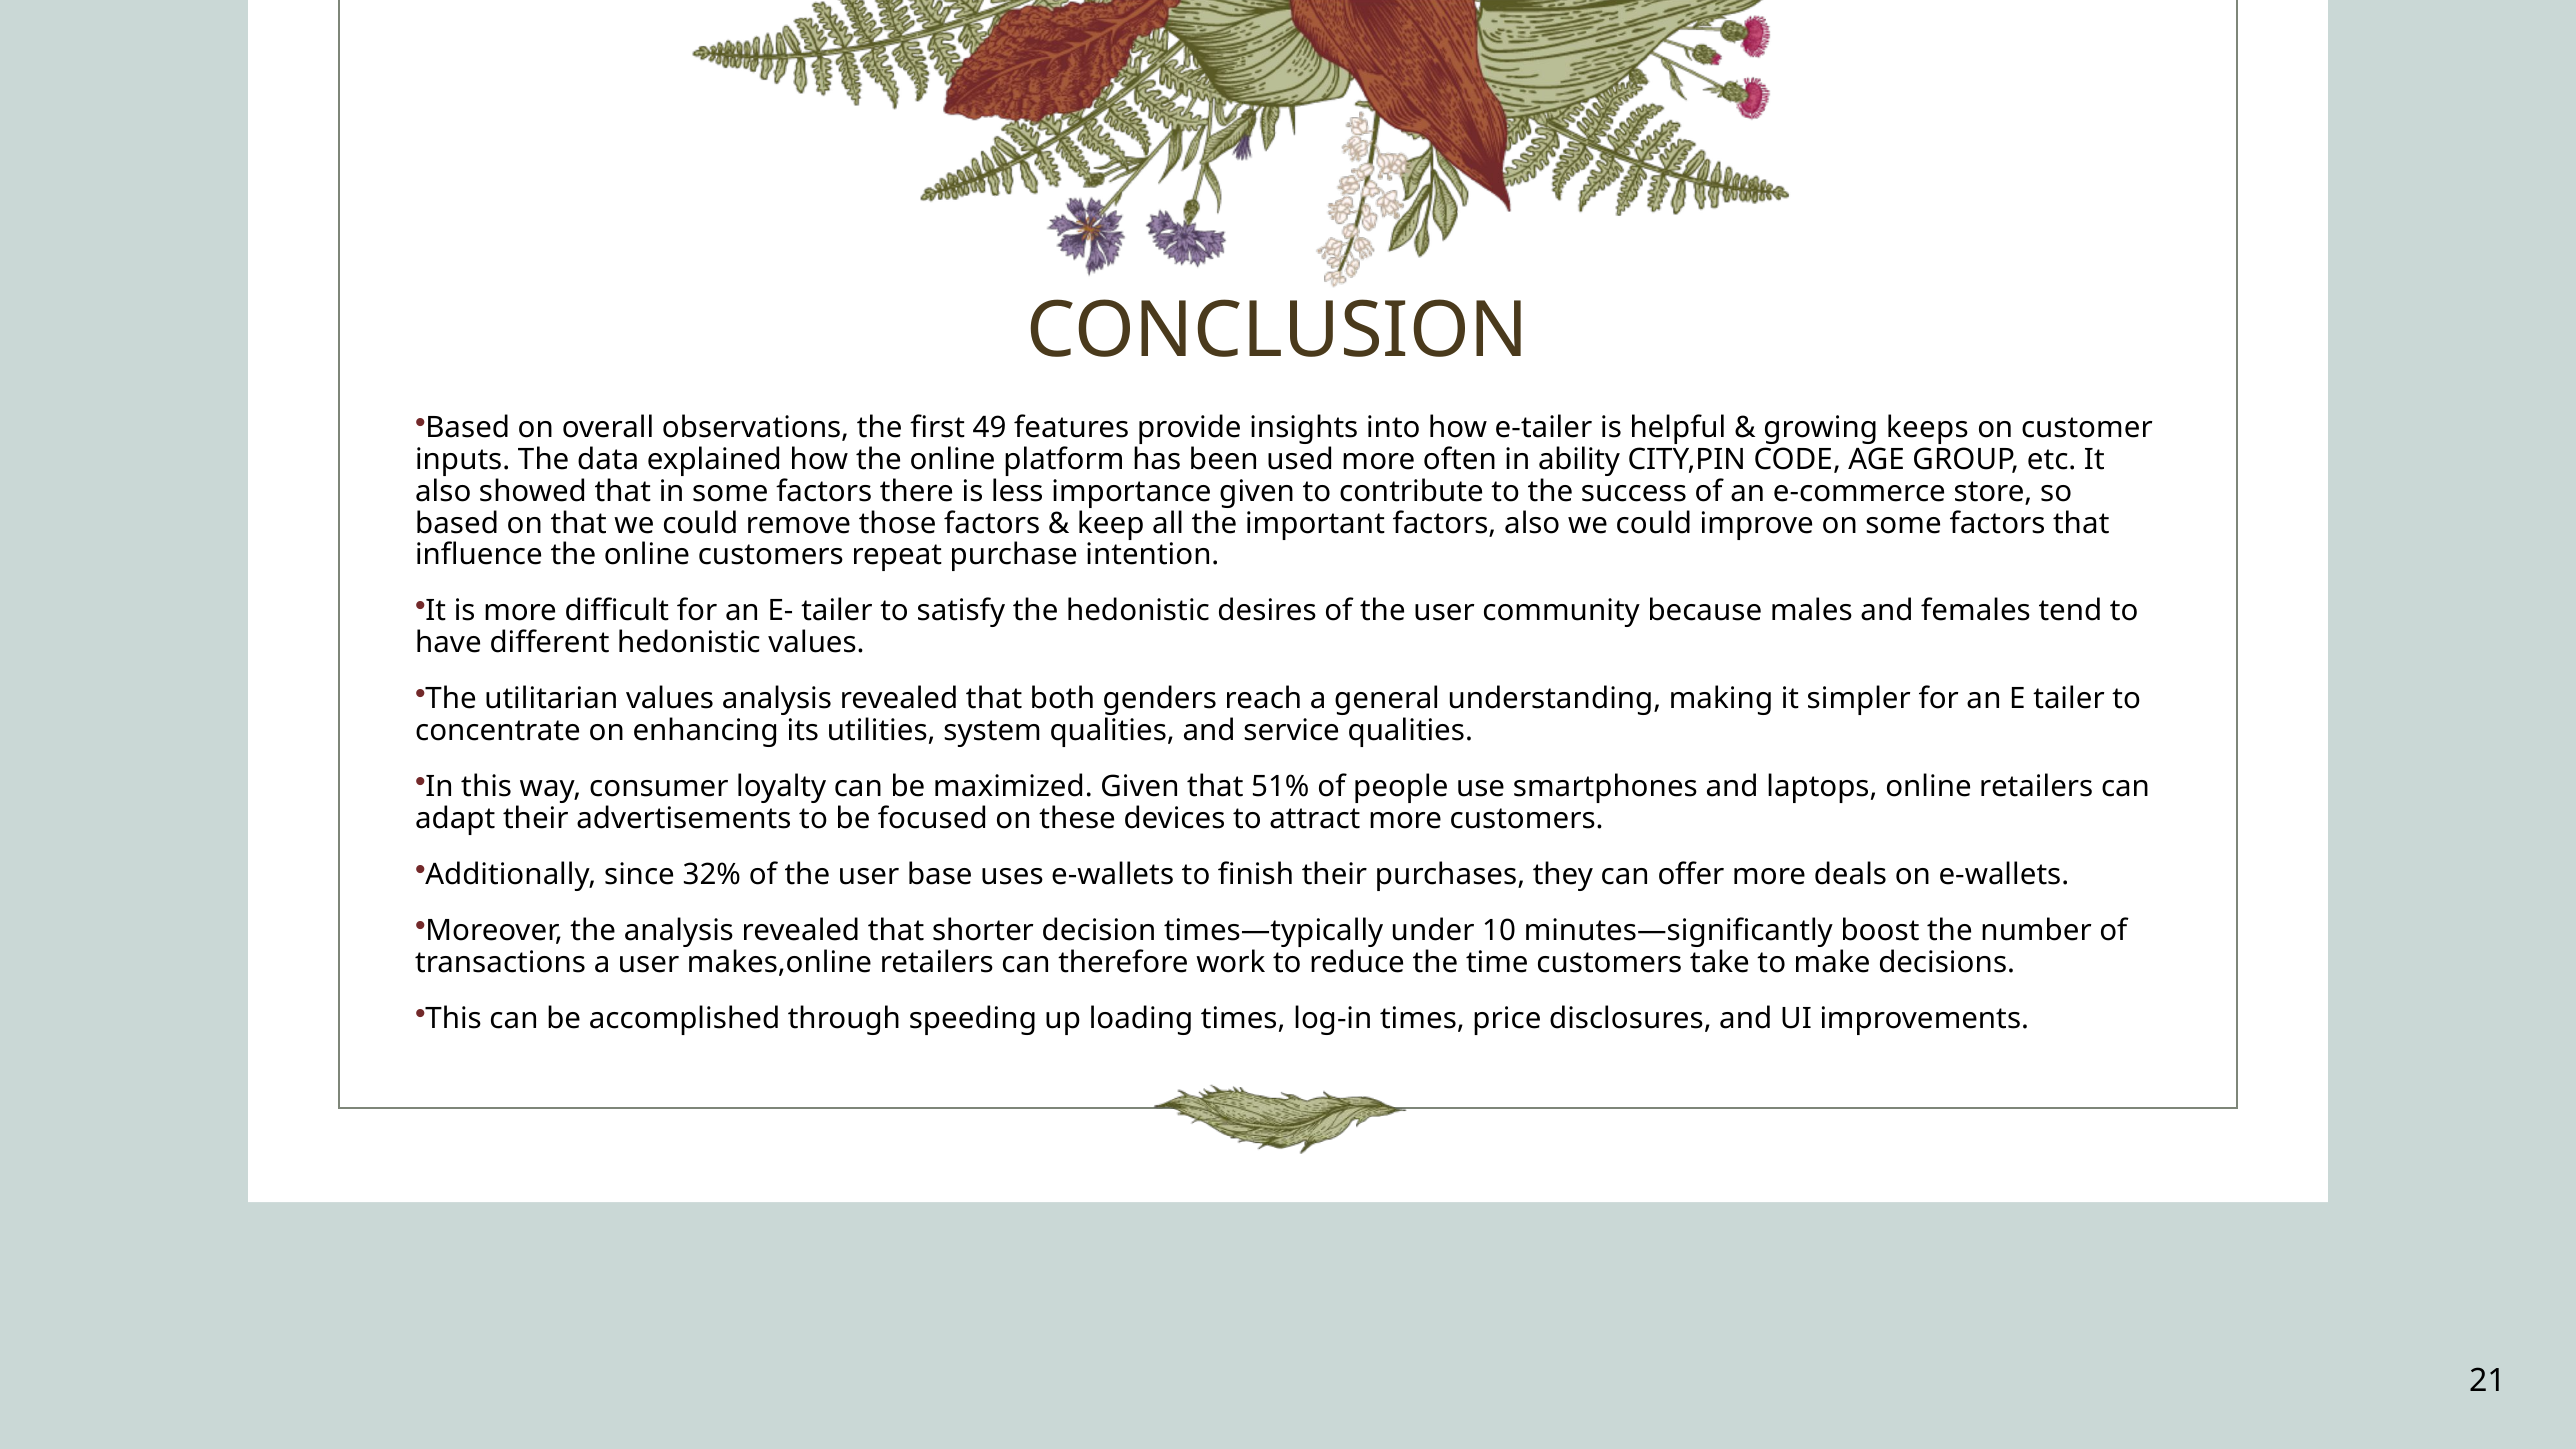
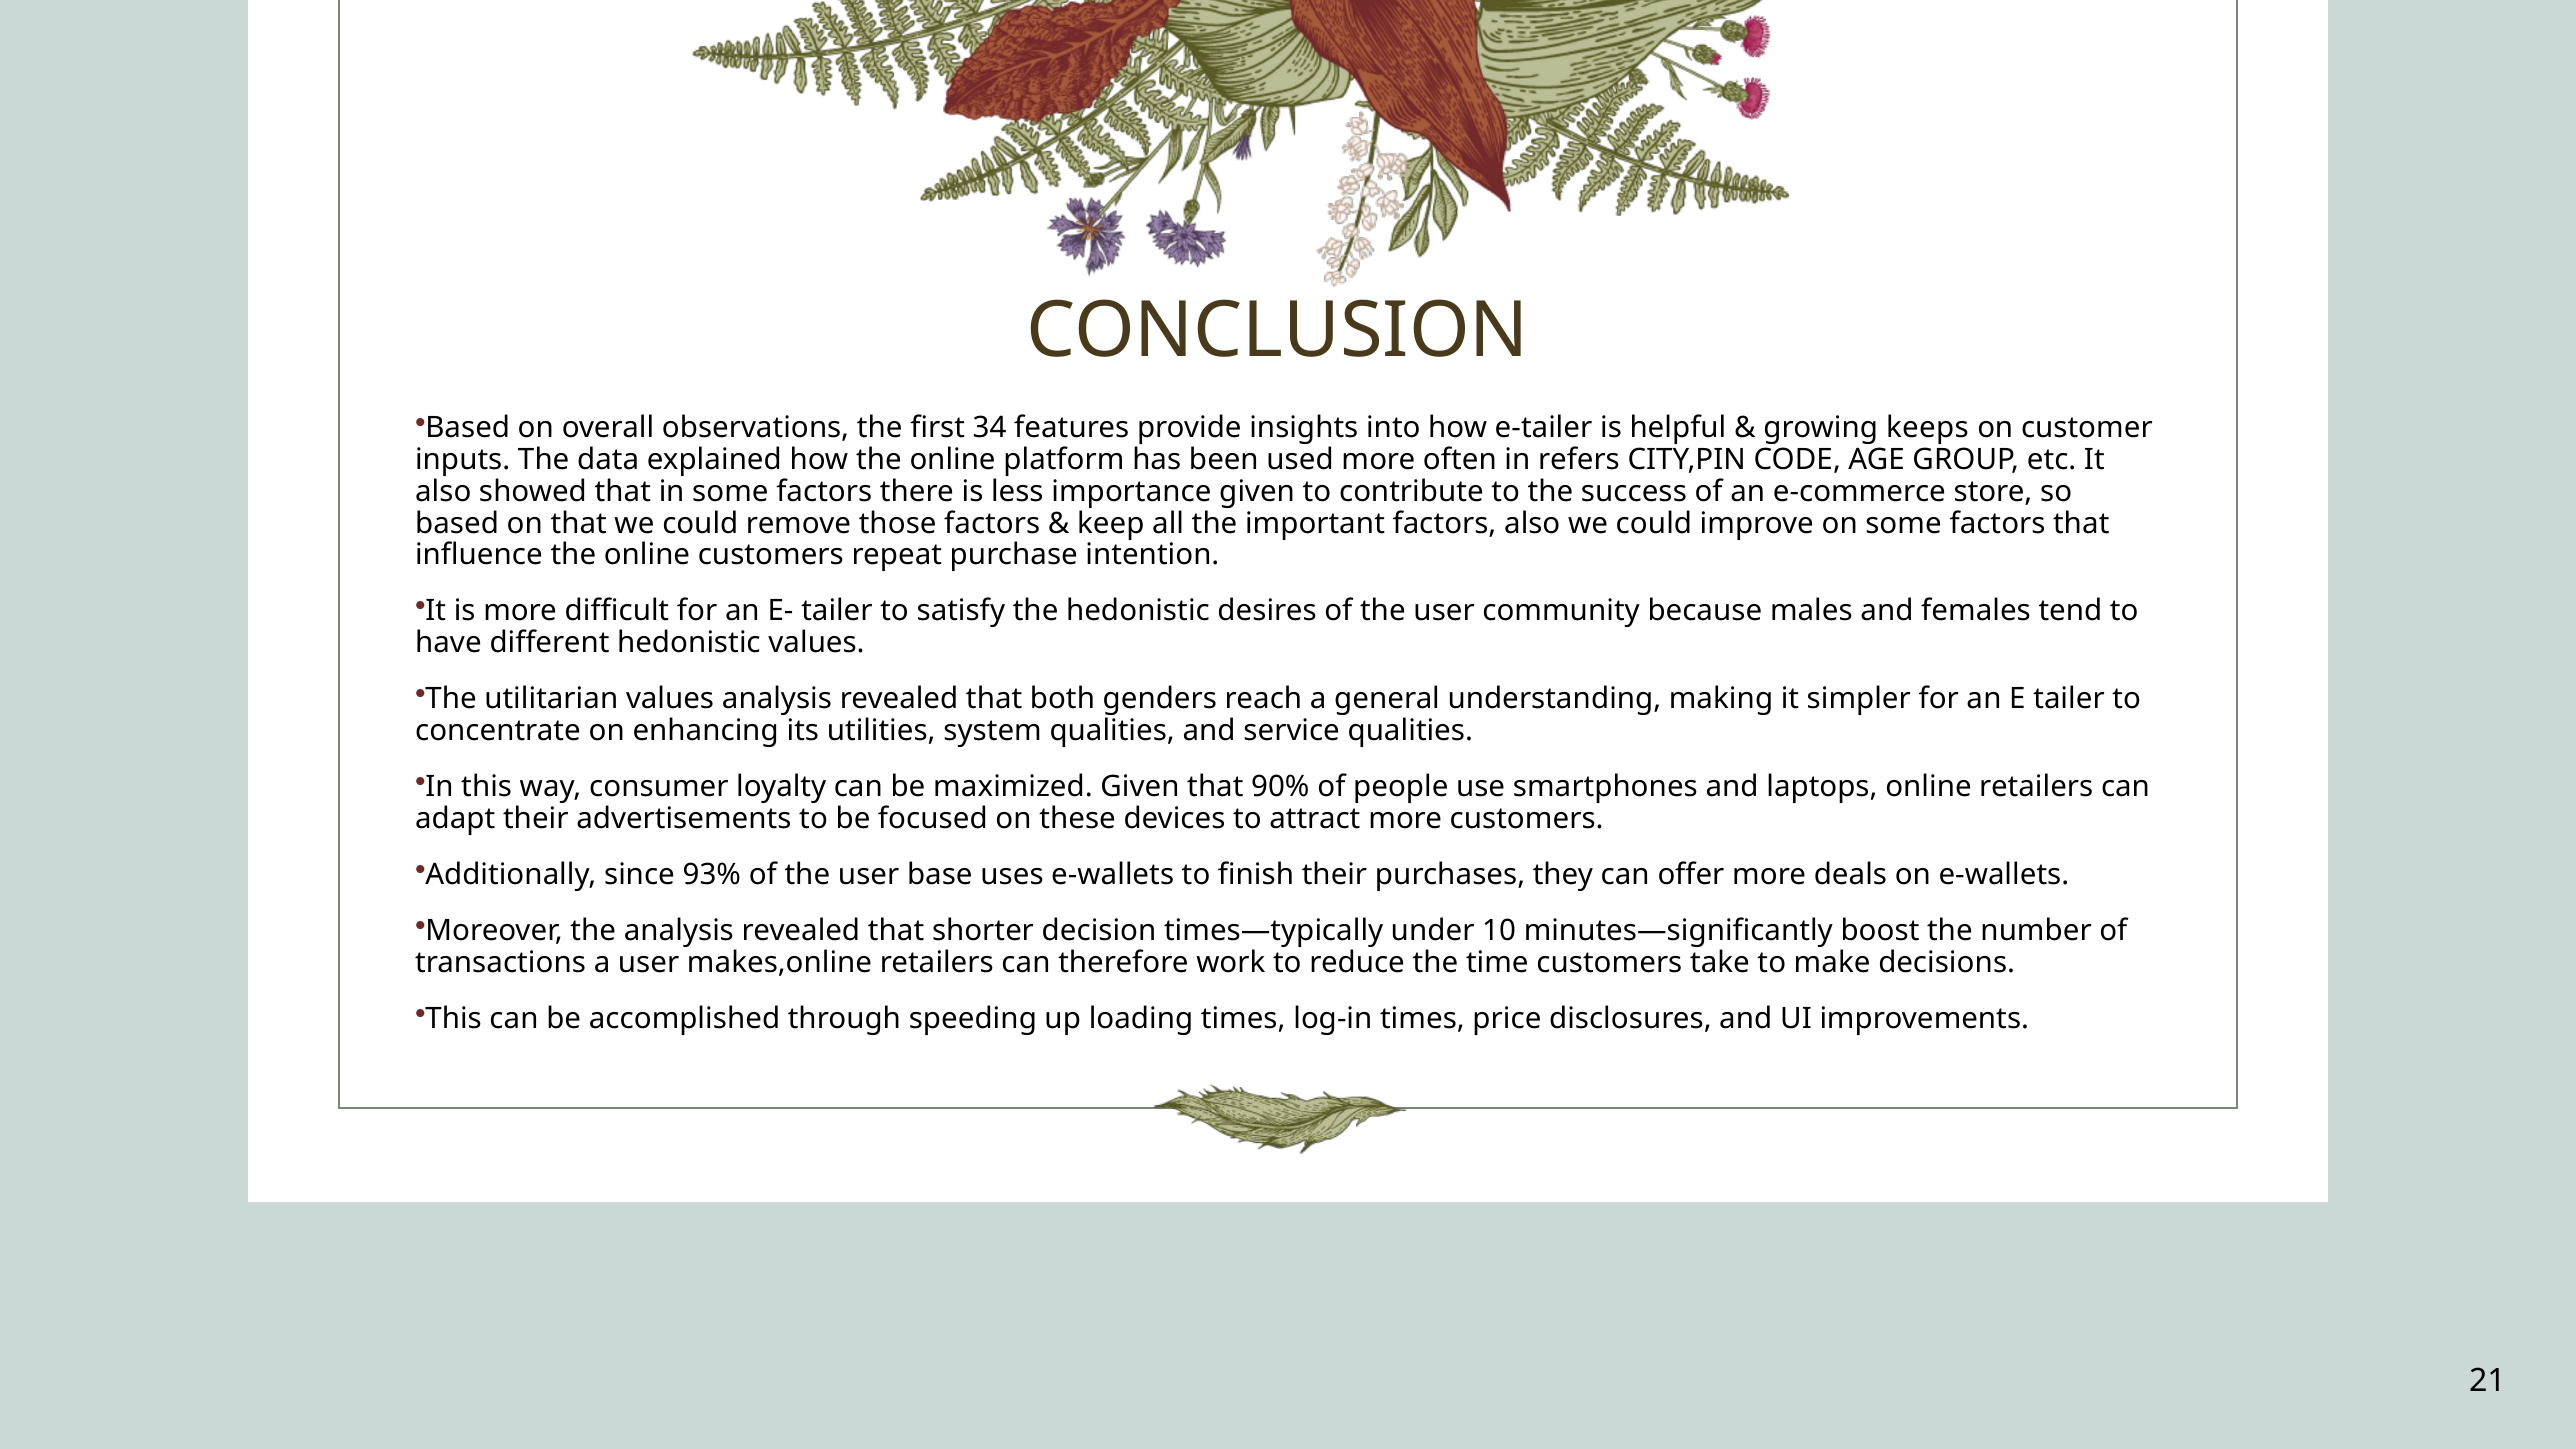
49: 49 -> 34 (990, 428)
ability: ability -> refers (1579, 460)
51%: 51% -> 90% (1280, 787)
32%: 32% -> 93% (712, 875)
